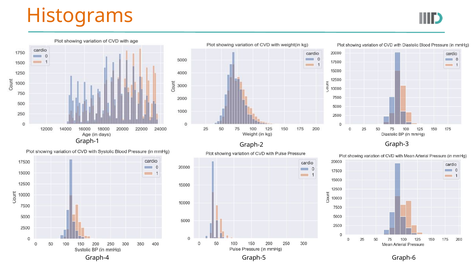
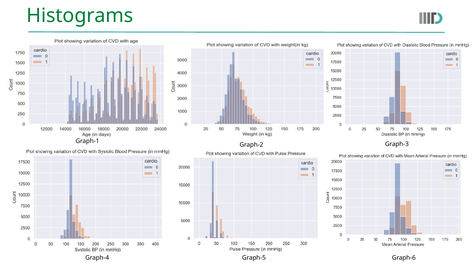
Histograms colour: orange -> green (80, 16)
